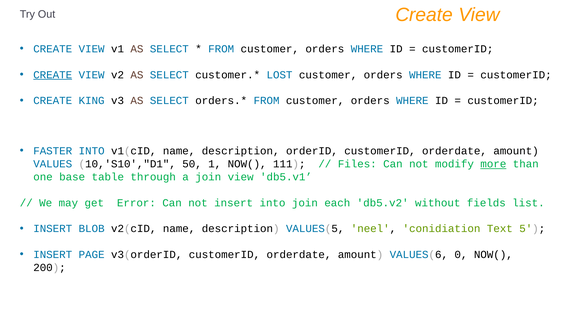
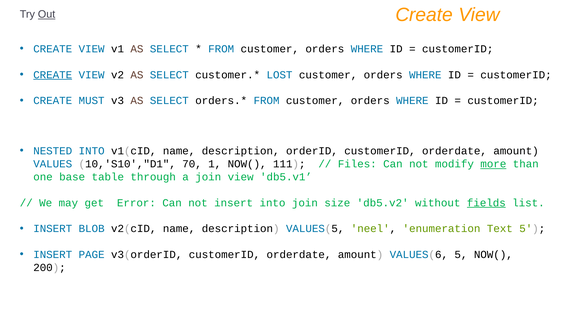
Out underline: none -> present (47, 14)
KING: KING -> MUST (92, 101)
FASTER: FASTER -> NESTED (53, 151)
50: 50 -> 70 (192, 164)
each: each -> size (337, 203)
fields underline: none -> present (486, 203)
conidiation: conidiation -> enumeration (442, 229)
VALUES(6 0: 0 -> 5 (461, 255)
